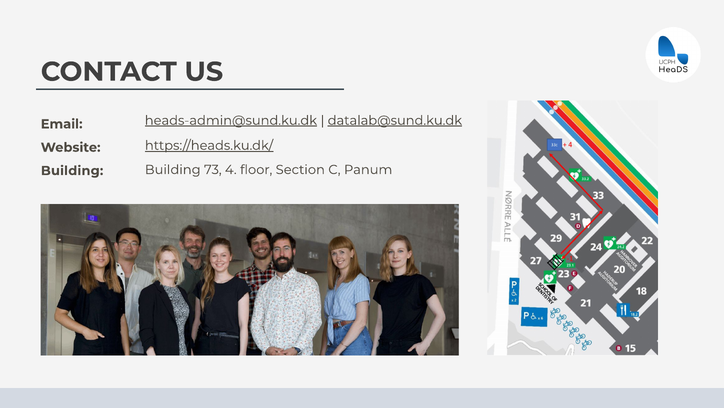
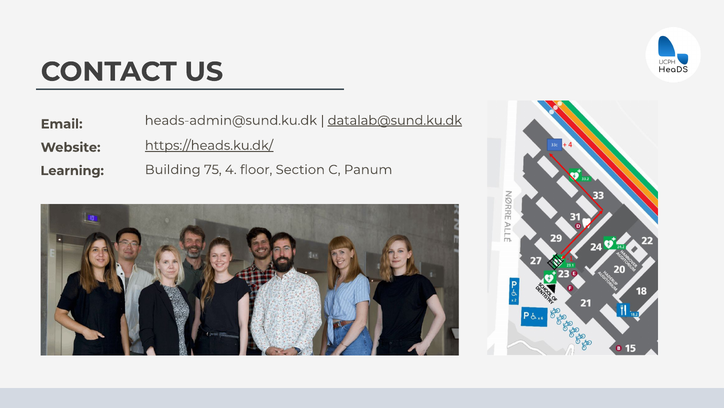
heads-admin@sund.ku.dk underline: present -> none (231, 120)
Building: Building -> Learning (72, 170)
73: 73 -> 75 (213, 169)
